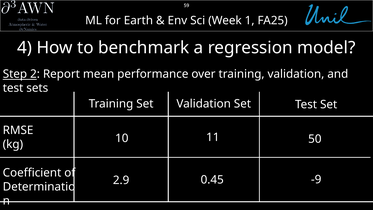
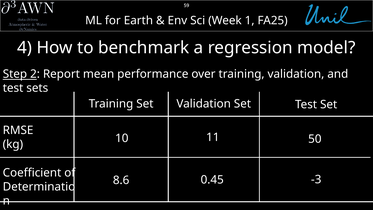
2.9: 2.9 -> 8.6 (121, 180)
-9: -9 -> -3 (316, 179)
